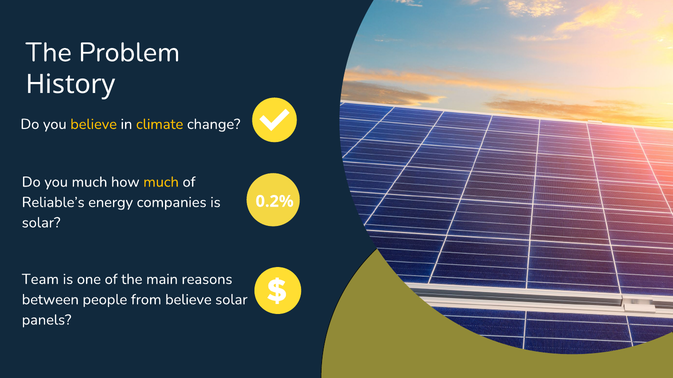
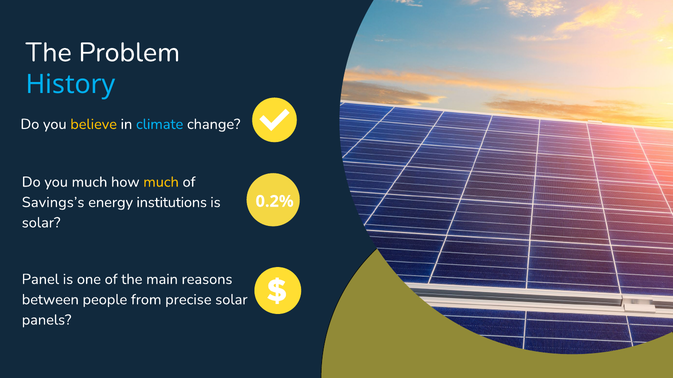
History colour: white -> light blue (71, 84)
climate colour: yellow -> light blue (160, 124)
Reliable’s: Reliable’s -> Savings’s (53, 203)
companies: companies -> institutions (172, 203)
Team: Team -> Panel (40, 280)
from believe: believe -> precise (188, 300)
